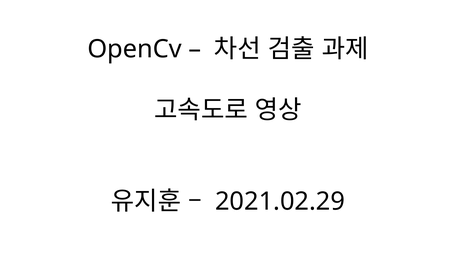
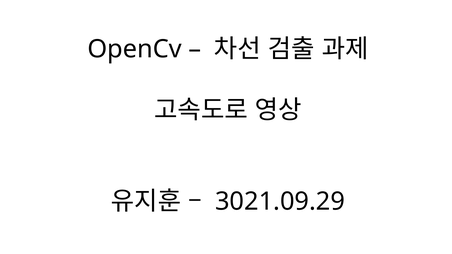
2021.02.29: 2021.02.29 -> 3021.09.29 (280, 202)
